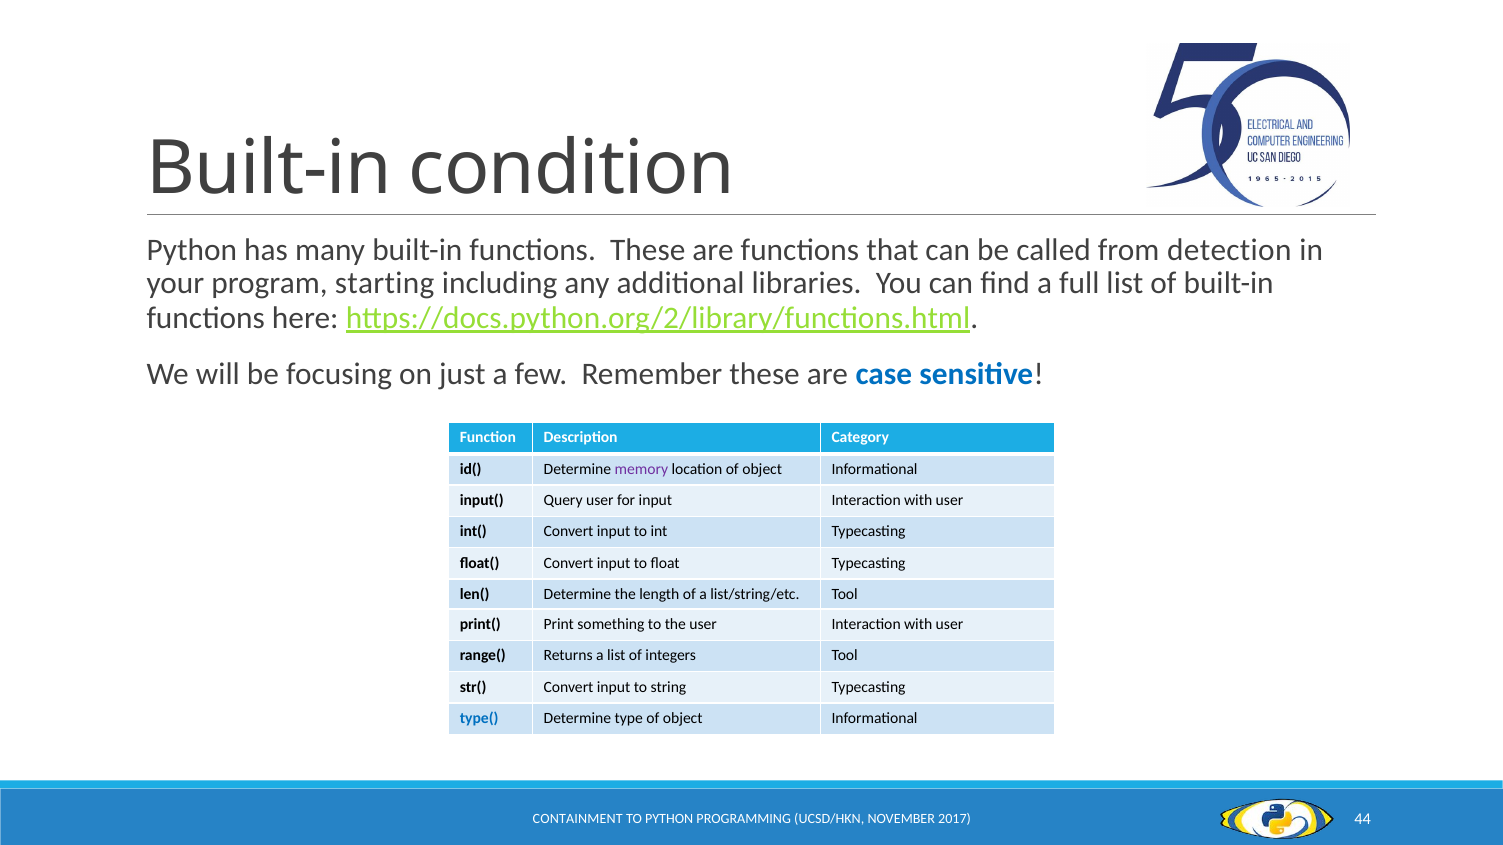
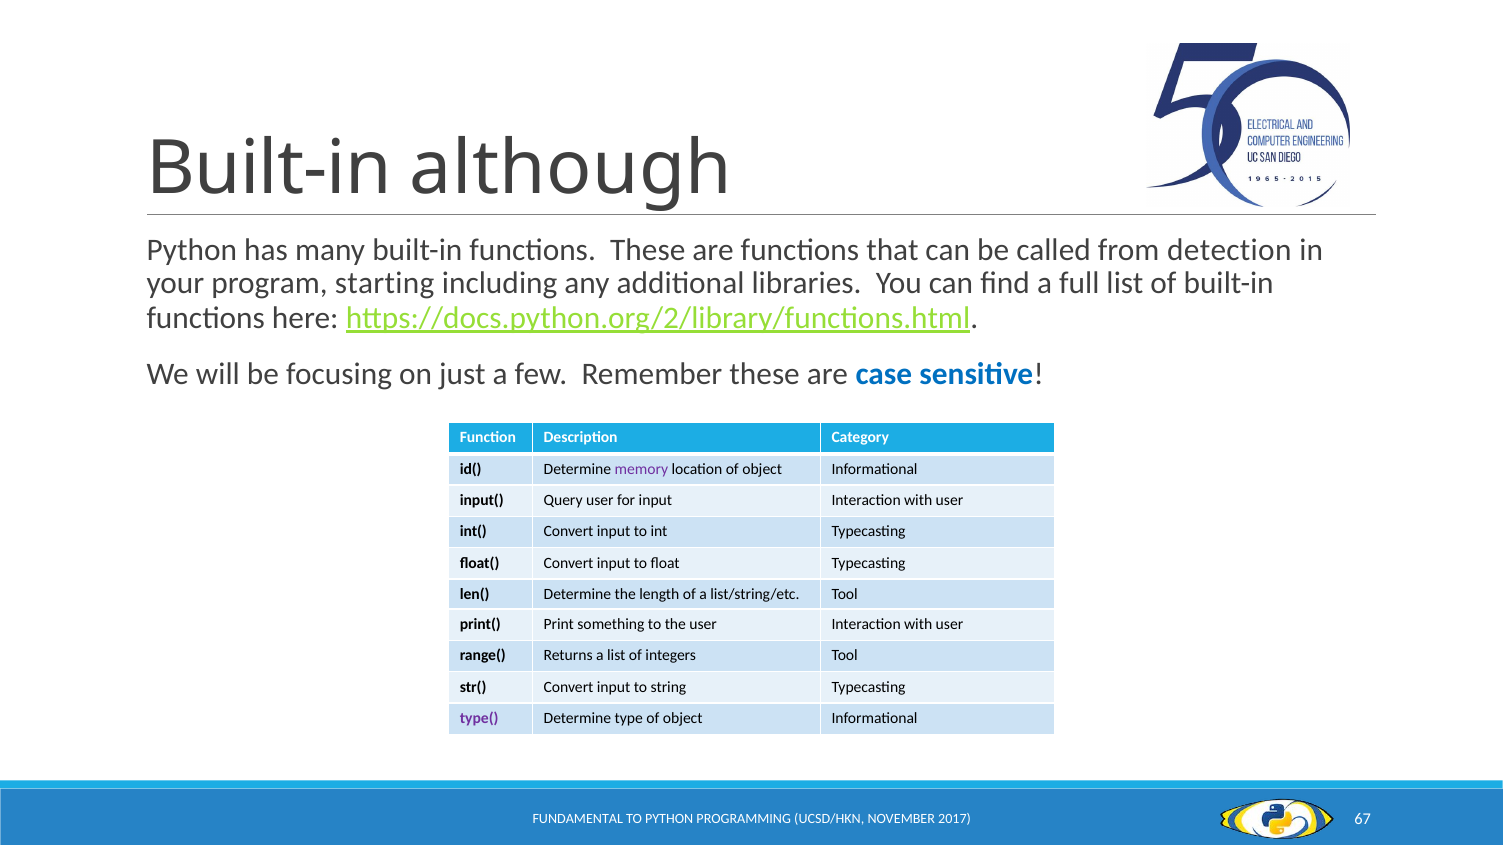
condition: condition -> although (571, 168)
type( colour: blue -> purple (479, 719)
CONTAINMENT: CONTAINMENT -> FUNDAMENTAL (578, 820)
44: 44 -> 67 (1363, 820)
